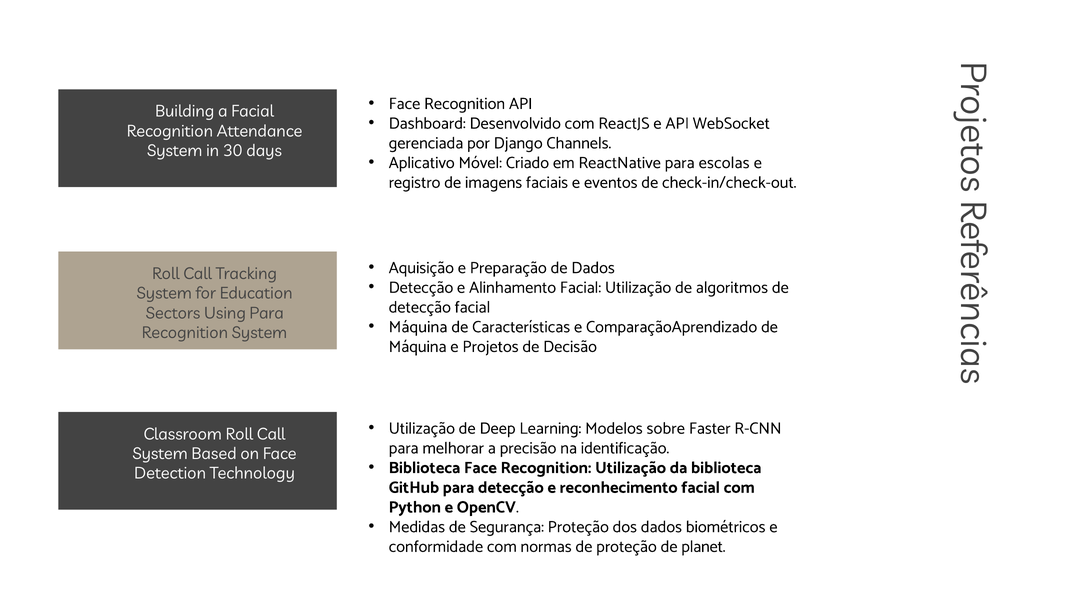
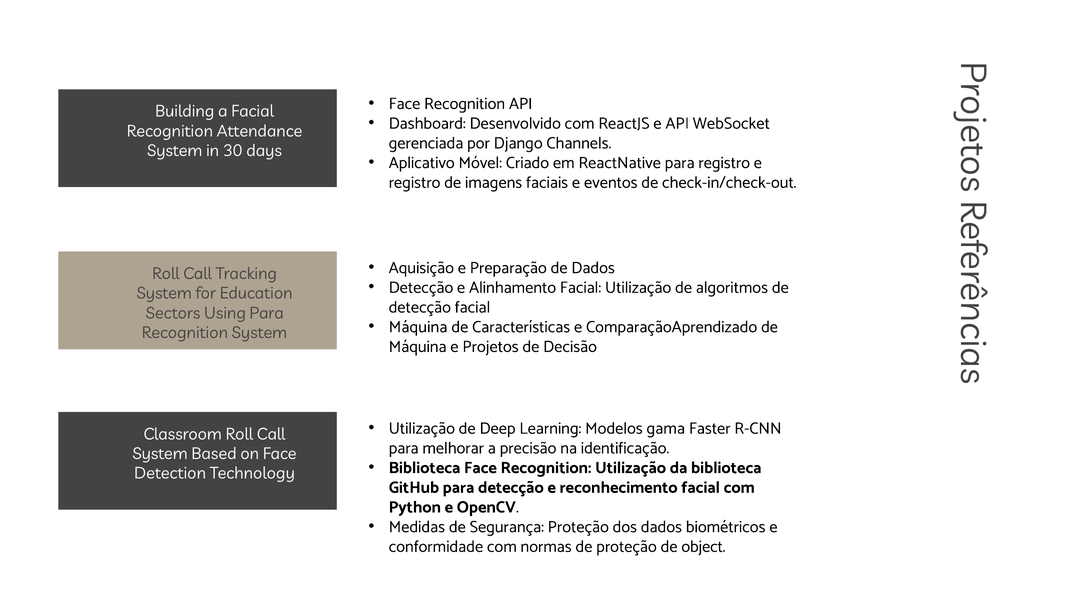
para escolas: escolas -> registro (724, 163)
sobre: sobre -> gama (666, 428)
planet: planet -> object (703, 546)
